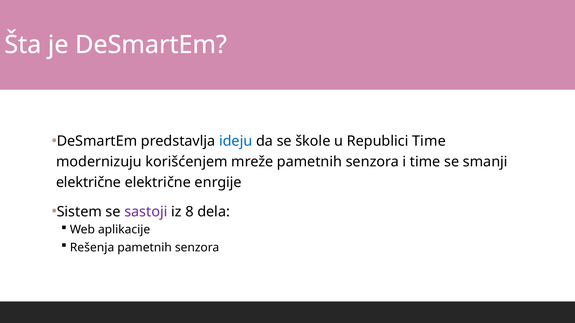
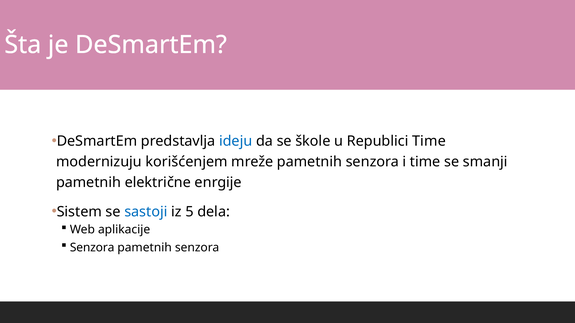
električne: električne -> pametnih (88, 183)
sastoji colour: purple -> blue (146, 212)
8: 8 -> 5 (190, 212)
Rešenja: Rešenja -> Senzora (92, 248)
